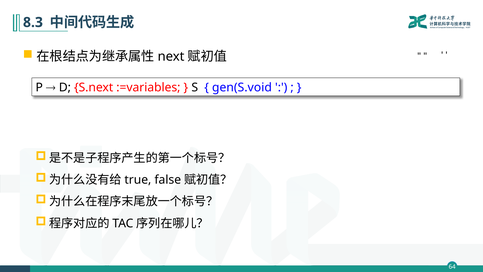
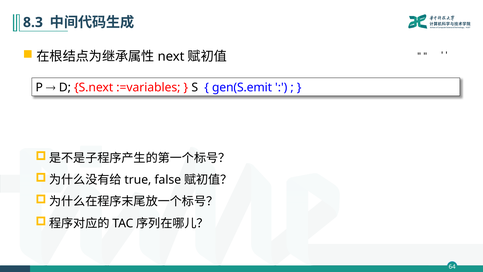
gen(S.void: gen(S.void -> gen(S.emit (242, 87)
